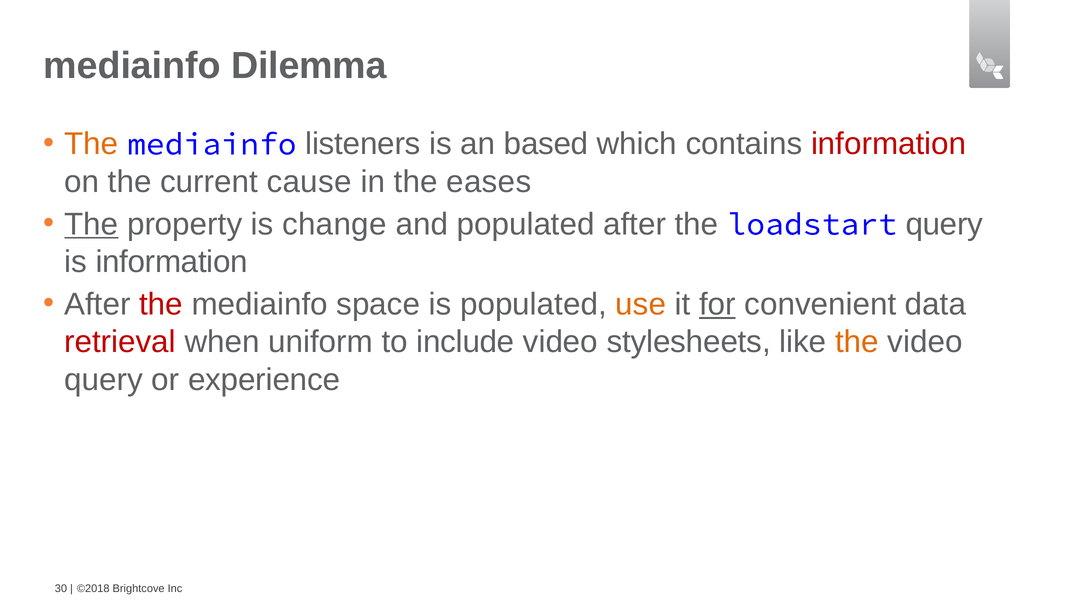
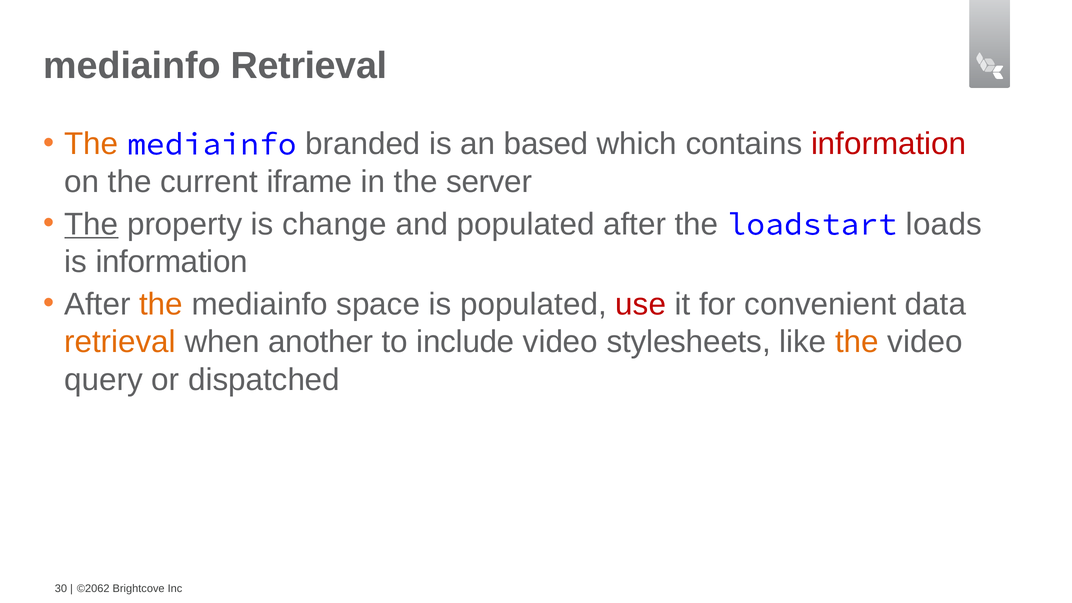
mediainfo Dilemma: Dilemma -> Retrieval (309, 66)
listeners: listeners -> branded (363, 144)
cause: cause -> iframe (309, 182)
eases: eases -> server (489, 182)
loadstart query: query -> loads (944, 224)
the colour: red -> orange (161, 304)
use colour: orange -> red (641, 304)
for underline: present -> none (717, 304)
retrieval colour: red -> orange (120, 342)
uniform: uniform -> another (321, 342)
experience: experience -> dispatched (264, 380)
©2018: ©2018 -> ©2062 (93, 589)
